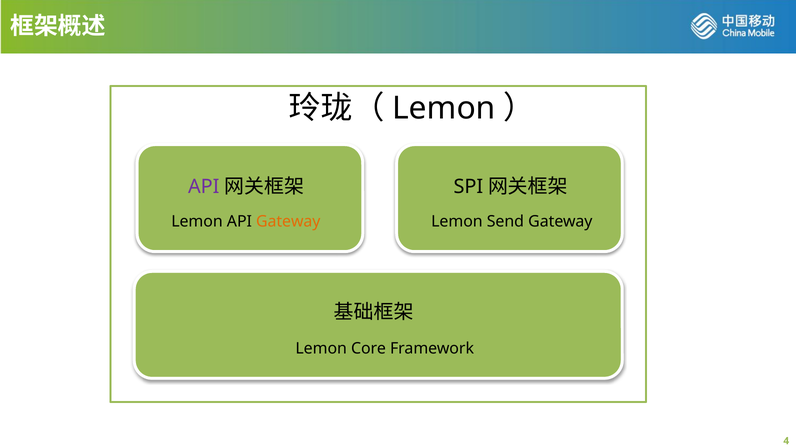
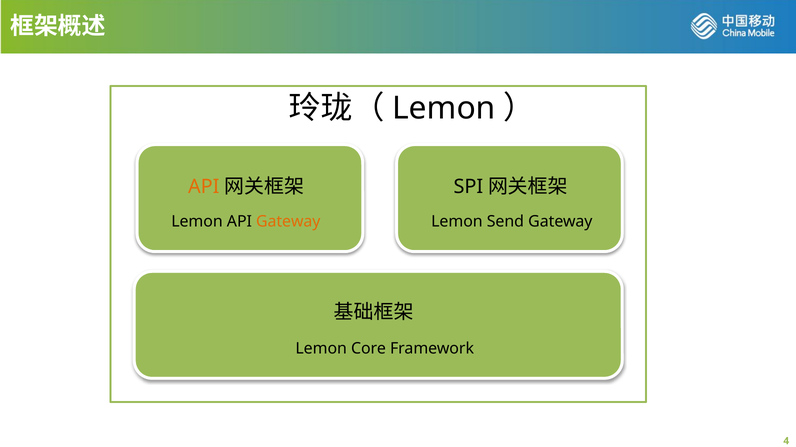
API colour: purple -> orange (204, 187)
